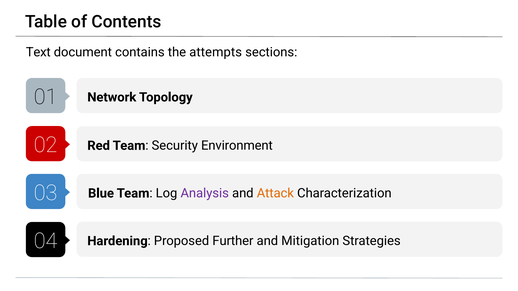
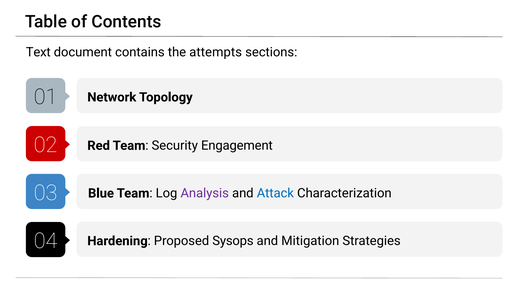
Environment: Environment -> Engagement (237, 146)
Attack colour: orange -> blue (275, 194)
Further: Further -> Sysops (233, 241)
